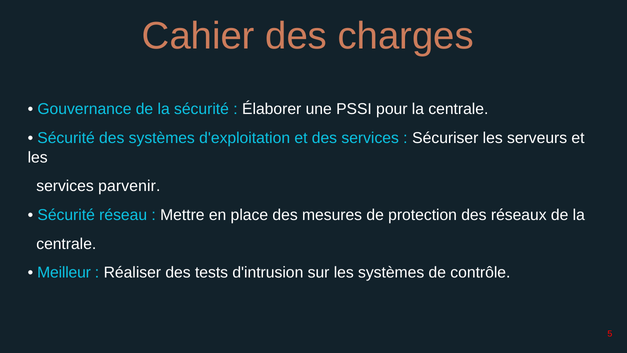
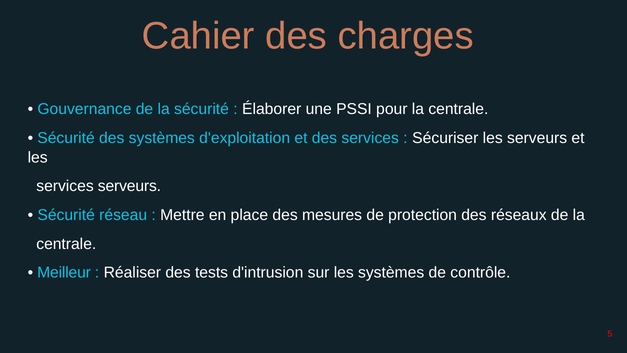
services parvenir: parvenir -> serveurs (129, 186)
